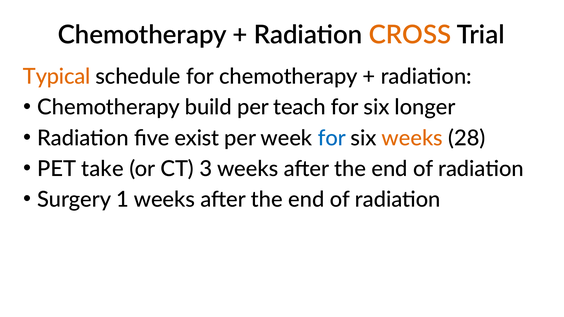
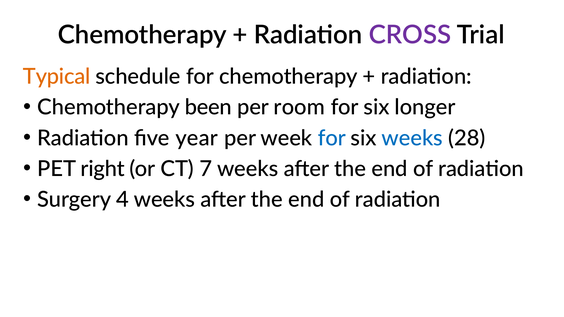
CROSS colour: orange -> purple (410, 35)
build: build -> been (208, 107)
teach: teach -> room (299, 107)
exist: exist -> year (197, 138)
weeks colour: orange -> blue (412, 138)
take: take -> right (103, 169)
3: 3 -> 7 (206, 169)
1: 1 -> 4 (123, 200)
